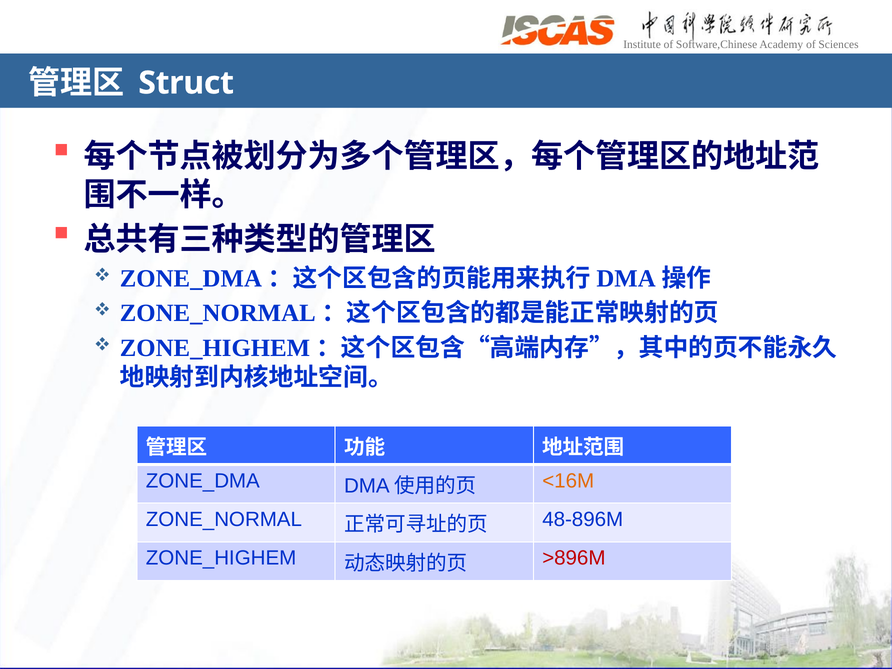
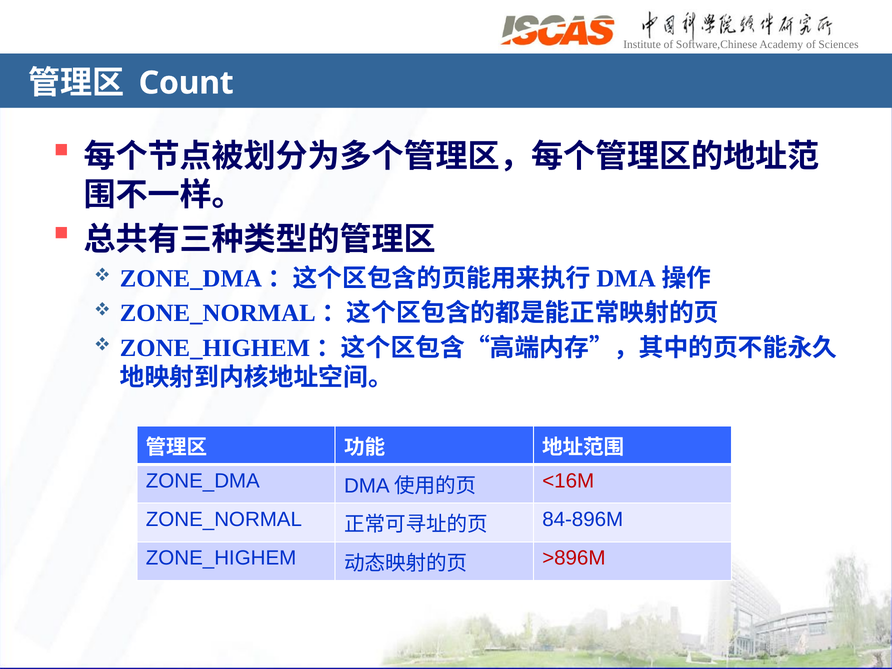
Struct: Struct -> Count (186, 83)
<16M colour: orange -> red (568, 481)
48-896M: 48-896M -> 84-896M (583, 519)
